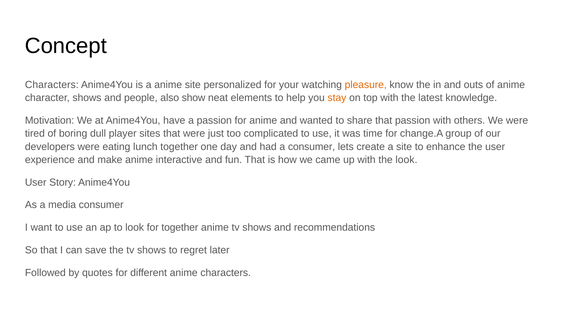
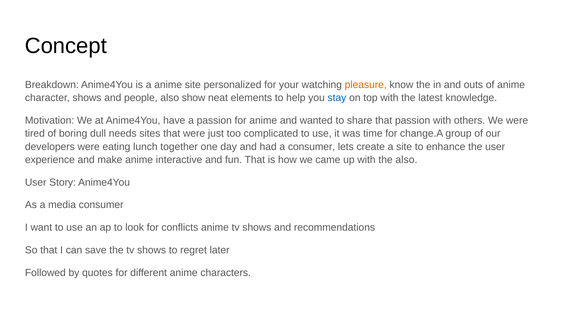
Characters: Characters -> Breakdown (52, 85)
stay colour: orange -> blue (337, 98)
player: player -> needs (123, 133)
the look: look -> also (406, 159)
for together: together -> conflicts (180, 227)
